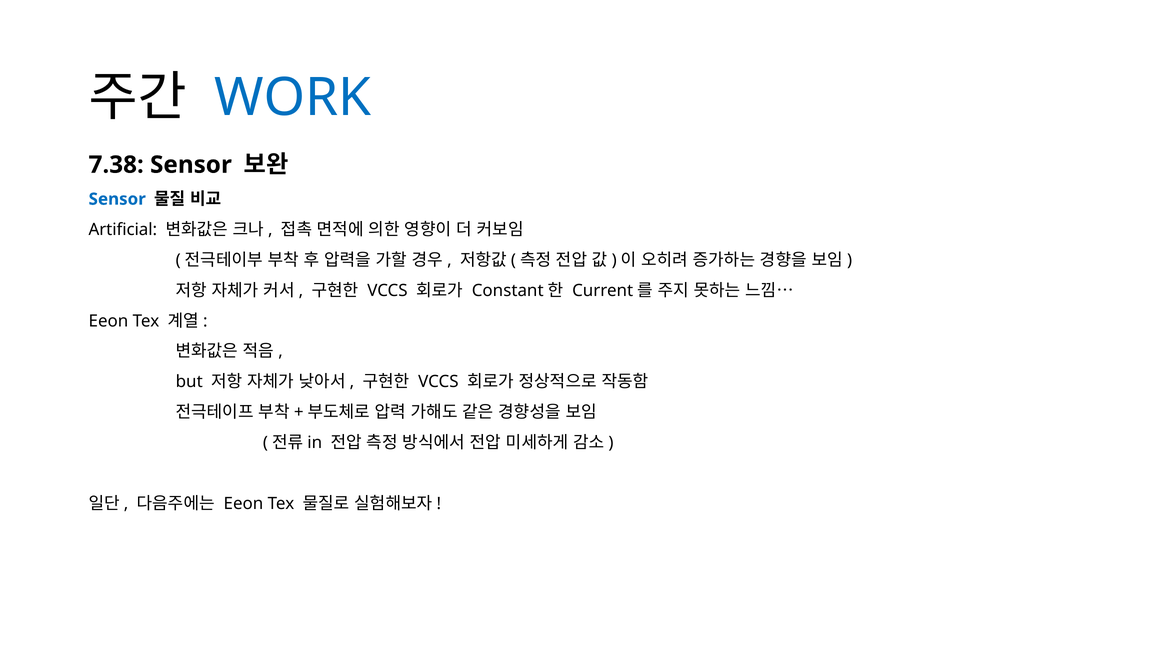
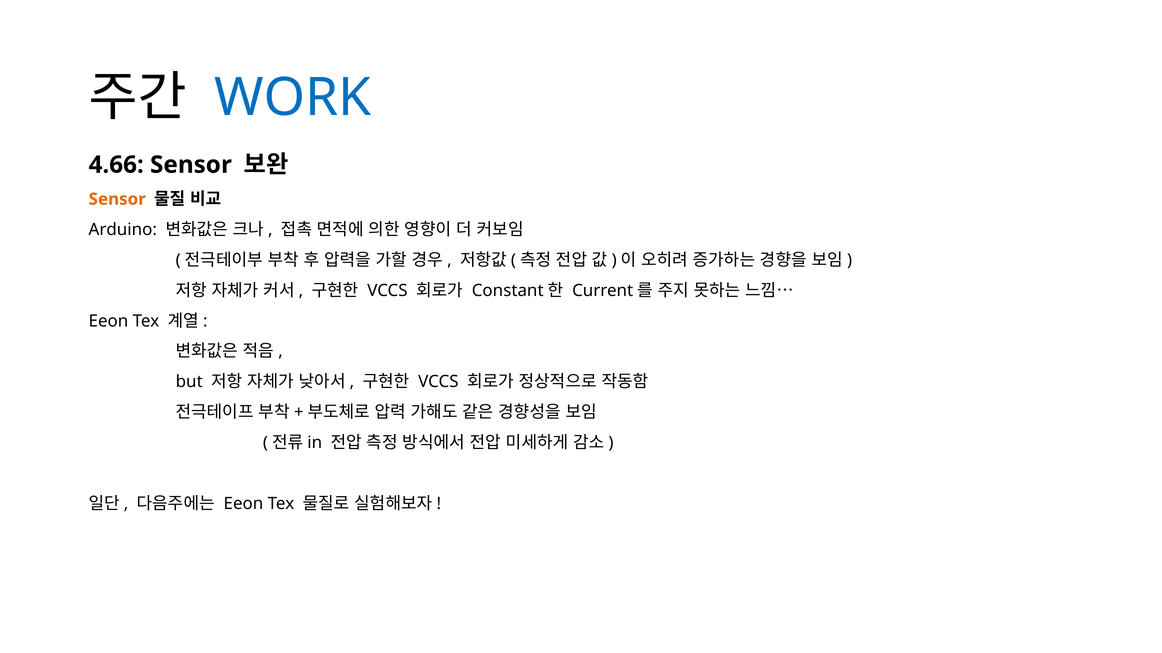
7.38: 7.38 -> 4.66 (116, 165)
Sensor colour: blue -> orange (117, 199)
Artificial: Artificial -> Arduino (123, 230)
